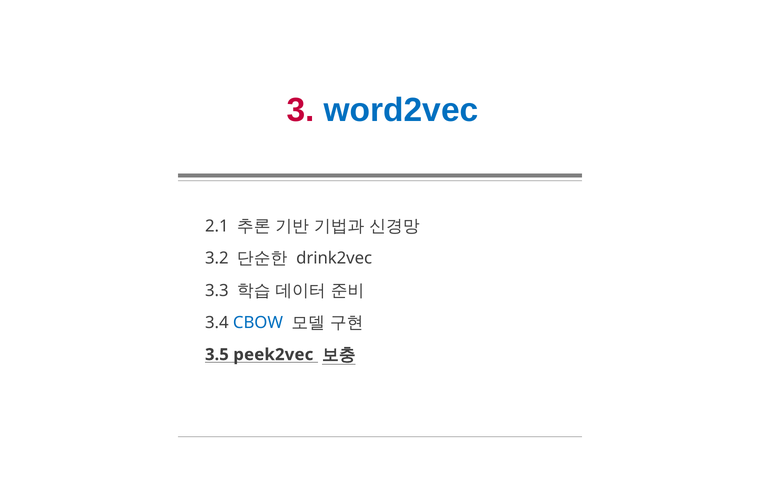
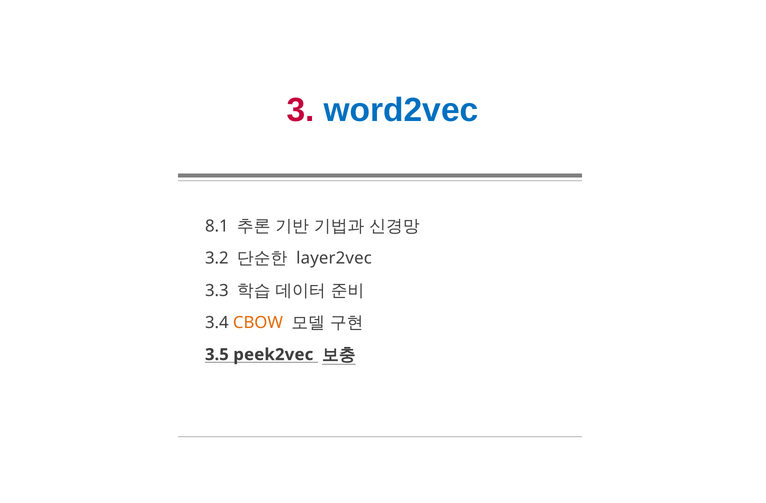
2.1: 2.1 -> 8.1 (217, 226)
drink2vec: drink2vec -> layer2vec (334, 258)
CBOW colour: blue -> orange (258, 323)
